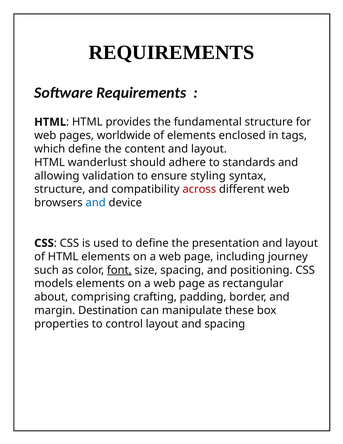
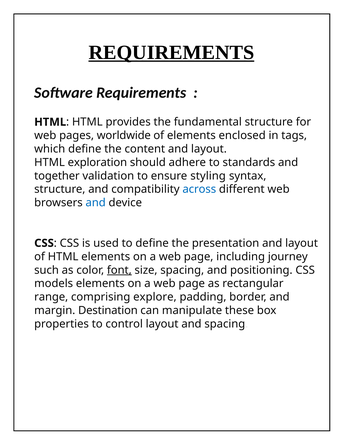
REQUIREMENTS underline: none -> present (171, 52)
wanderlust: wanderlust -> exploration (97, 162)
allowing: allowing -> together (57, 176)
across colour: red -> blue (199, 189)
about: about -> range (51, 297)
crafting: crafting -> explore (155, 297)
